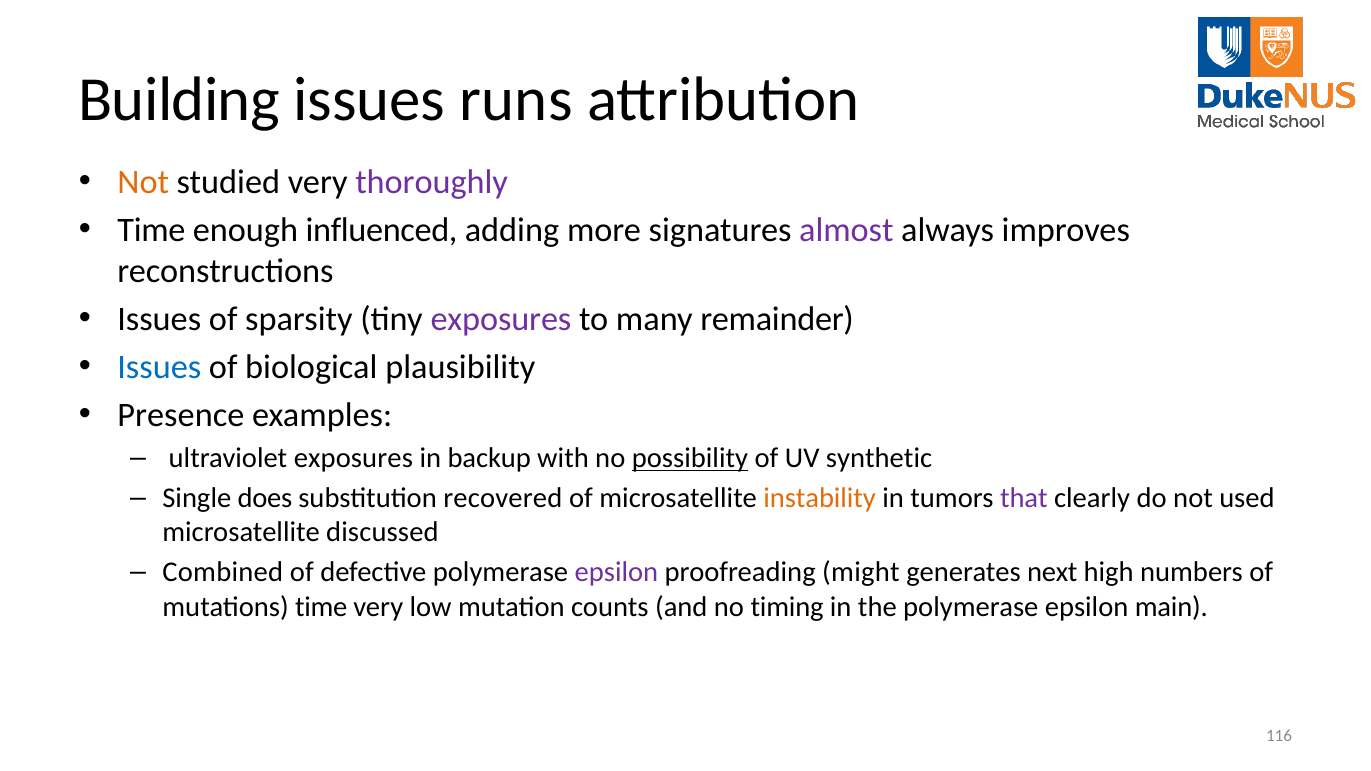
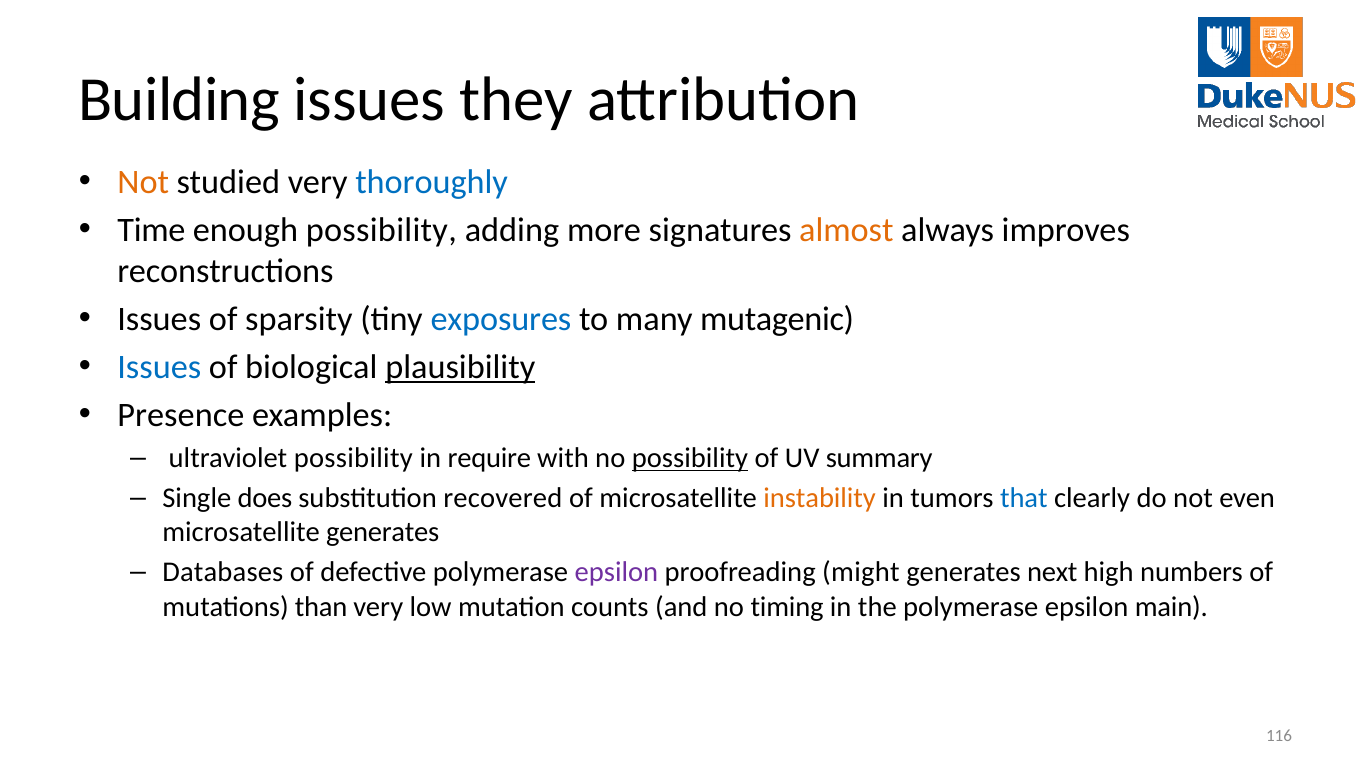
runs: runs -> they (516, 100)
thoroughly colour: purple -> blue (432, 182)
enough influenced: influenced -> possibility (381, 230)
almost colour: purple -> orange (846, 230)
exposures colour: purple -> blue (501, 319)
remainder: remainder -> mutagenic (777, 319)
plausibility underline: none -> present (460, 367)
ultraviolet exposures: exposures -> possibility (353, 458)
backup: backup -> require (489, 458)
synthetic: synthetic -> summary (879, 458)
that colour: purple -> blue (1024, 498)
used: used -> even (1247, 498)
microsatellite discussed: discussed -> generates (383, 533)
Combined: Combined -> Databases (223, 573)
mutations time: time -> than (321, 607)
